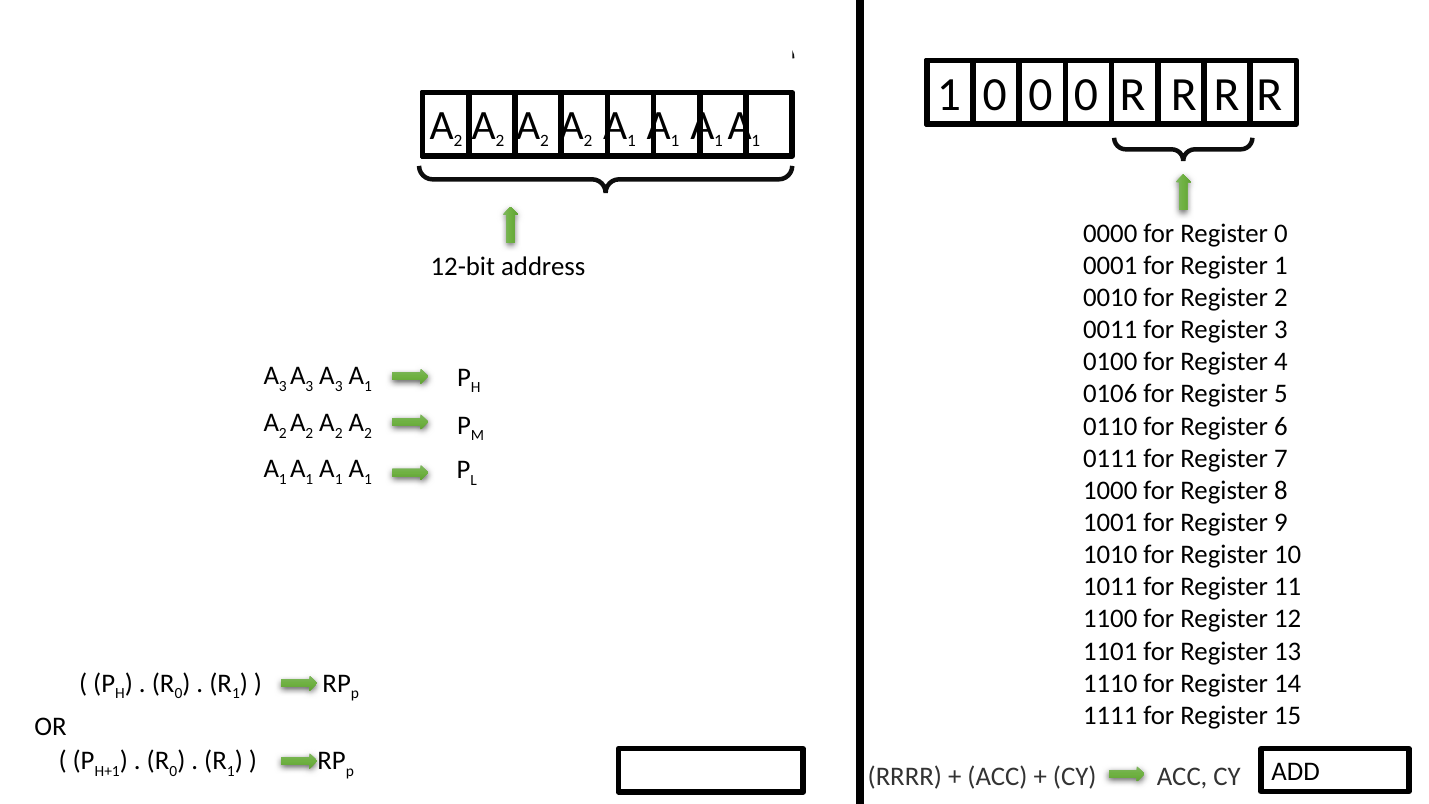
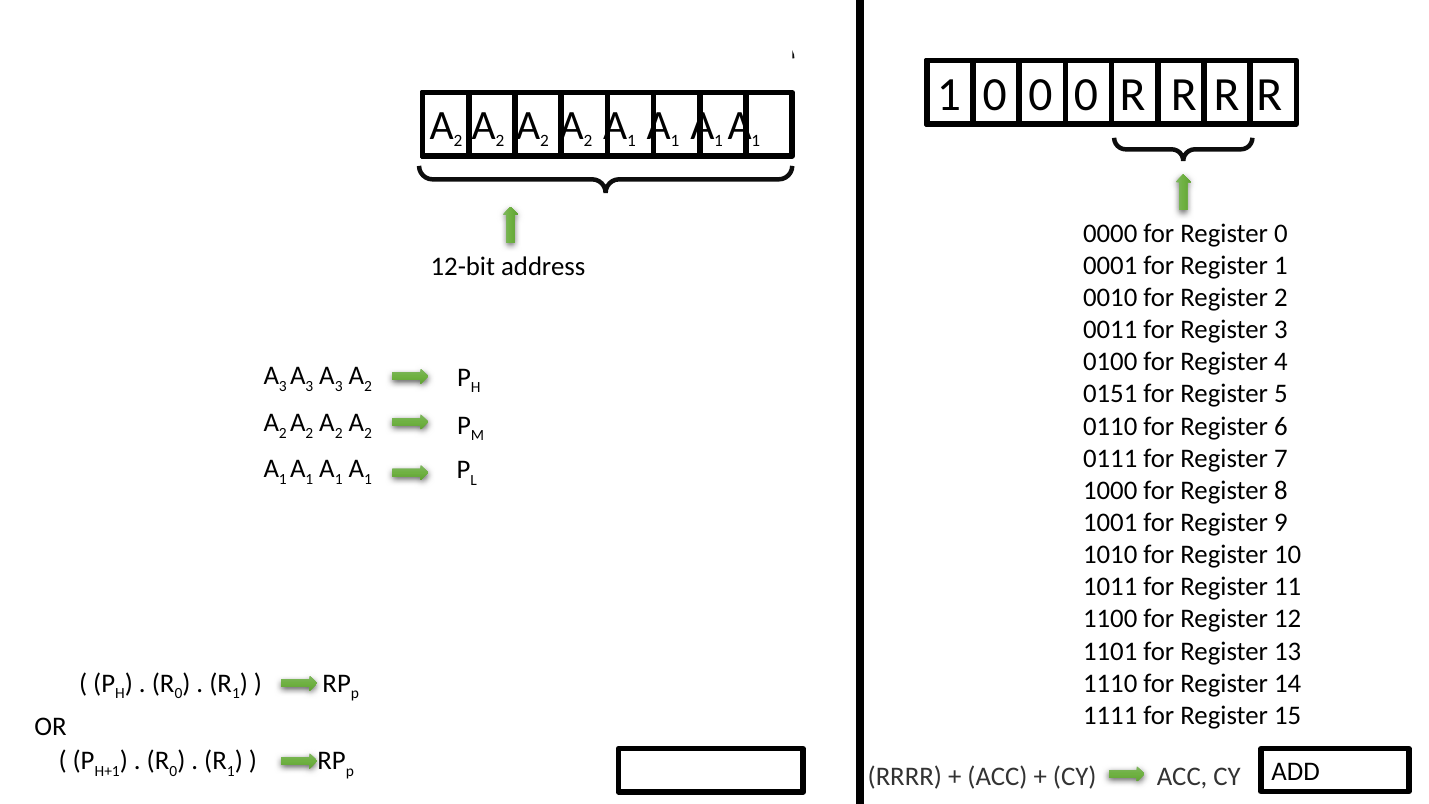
1: 1 -> 2 (368, 386)
0106: 0106 -> 0151 (1110, 394)
